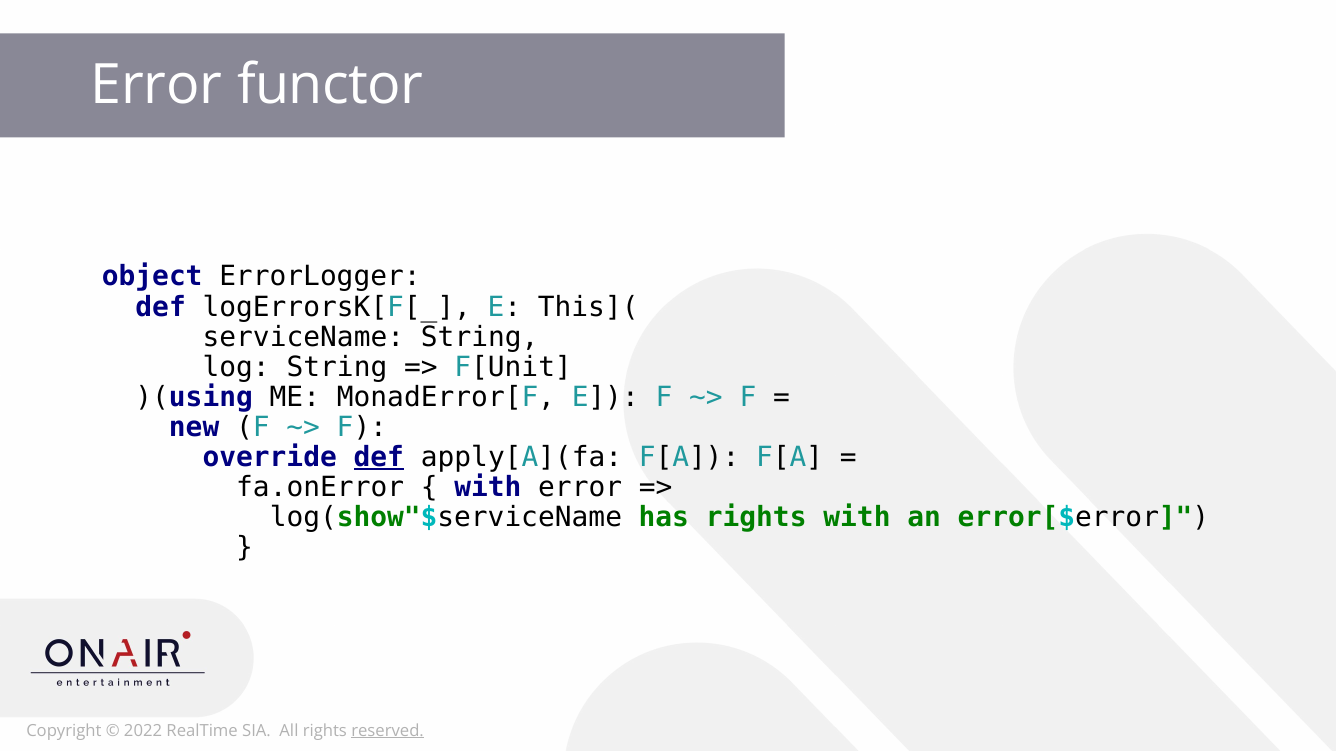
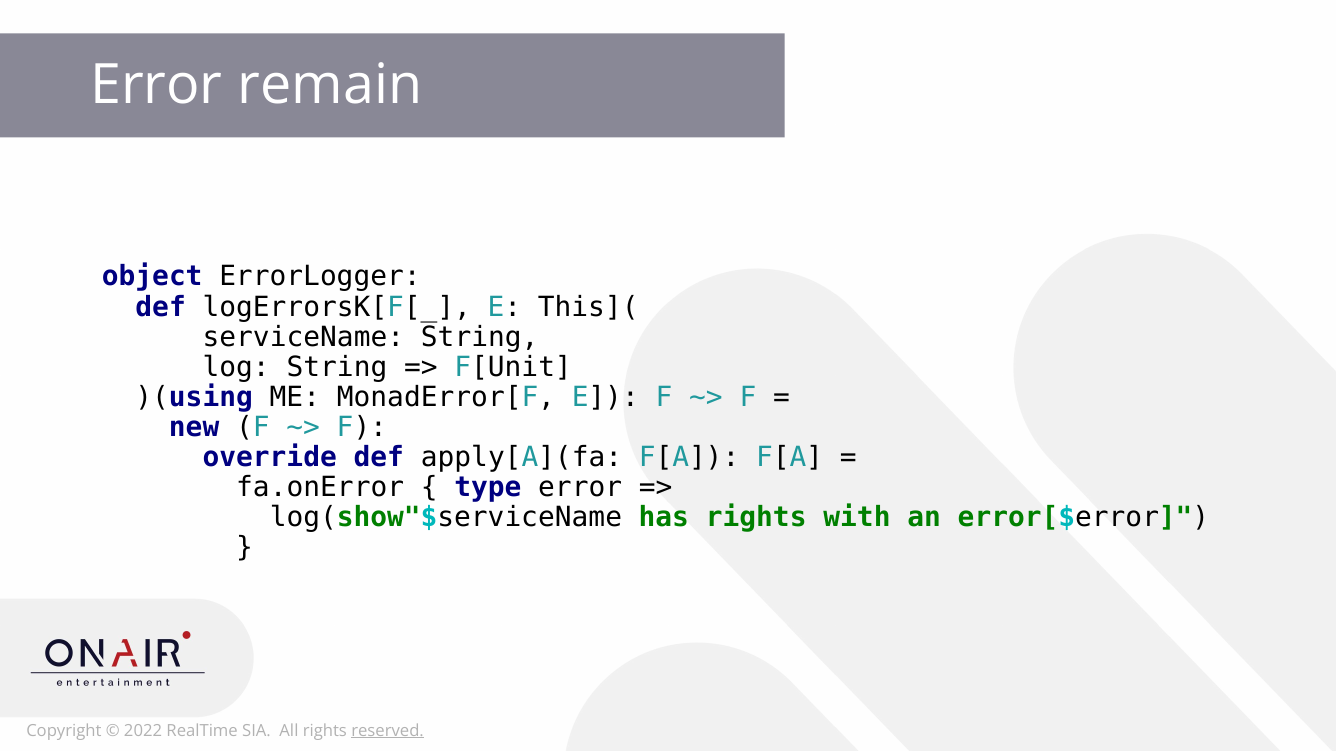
functor: functor -> remain (330, 85)
def underline: present -> none (379, 457)
with: with -> type (488, 487)
